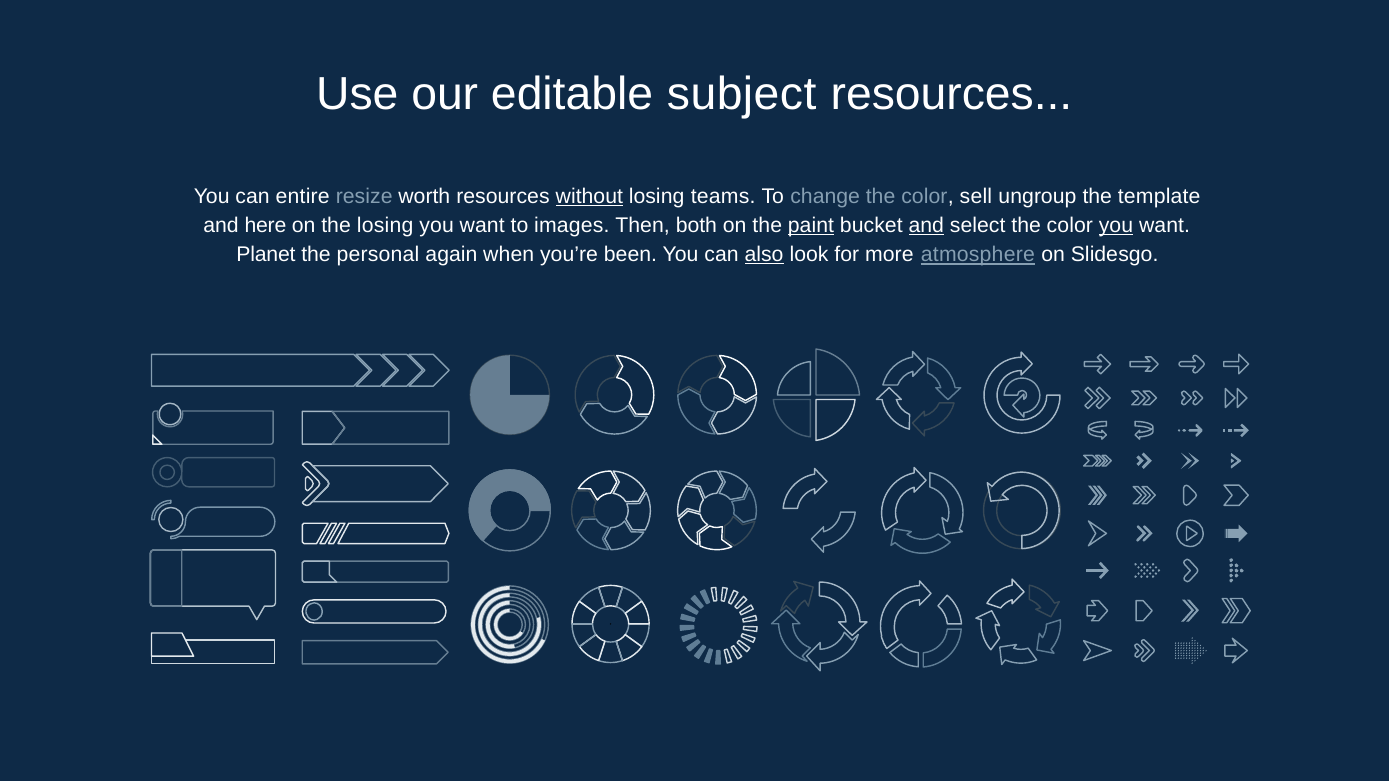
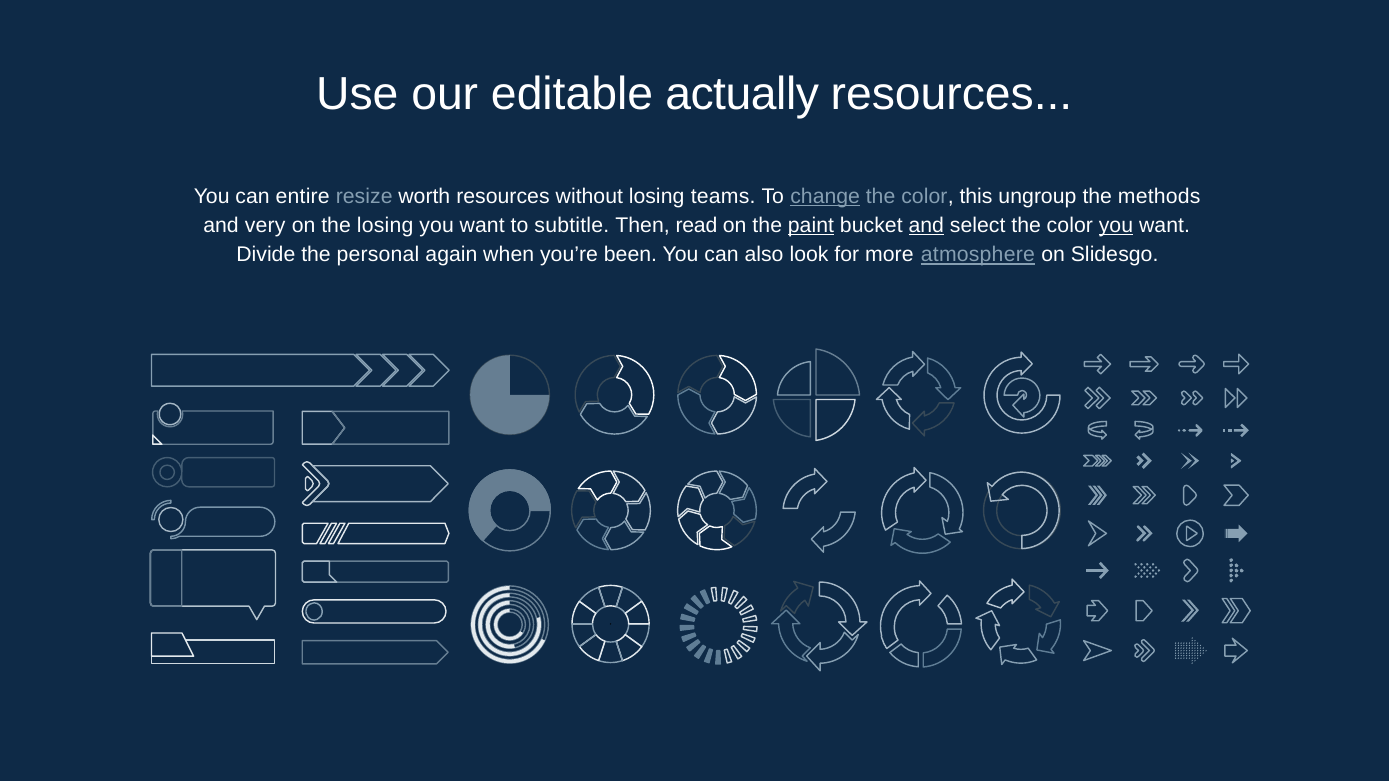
subject: subject -> actually (742, 94)
without underline: present -> none (589, 196)
change underline: none -> present (825, 196)
sell: sell -> this (976, 196)
template: template -> methods (1159, 196)
here: here -> very (265, 226)
images: images -> subtitle (572, 226)
both: both -> read (696, 226)
Planet: Planet -> Divide (266, 255)
also underline: present -> none (764, 255)
